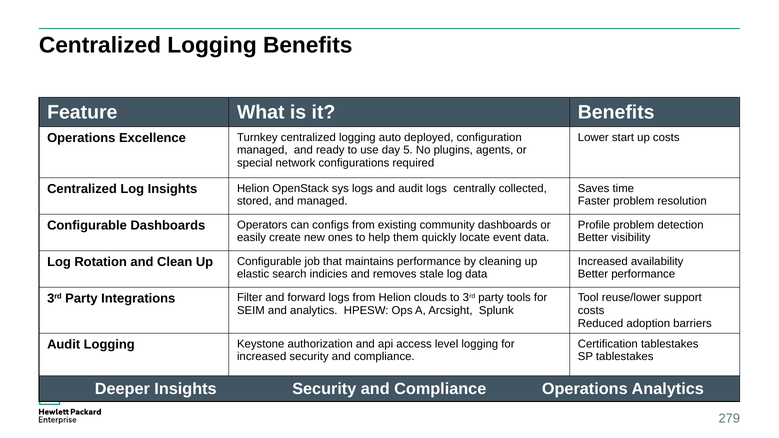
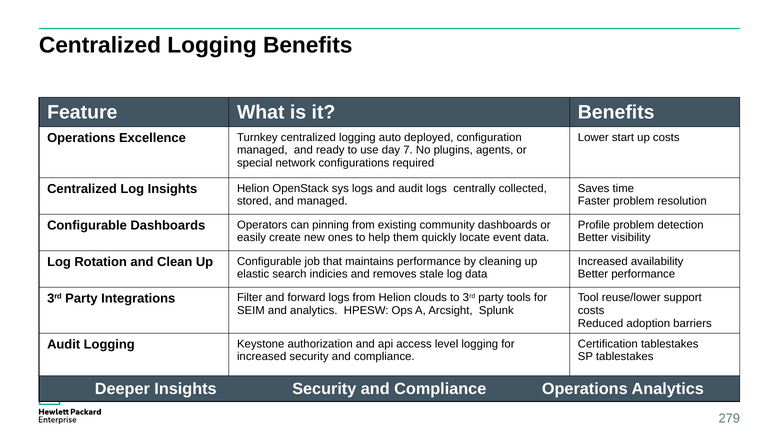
5: 5 -> 7 (408, 150)
configs: configs -> pinning (331, 225)
